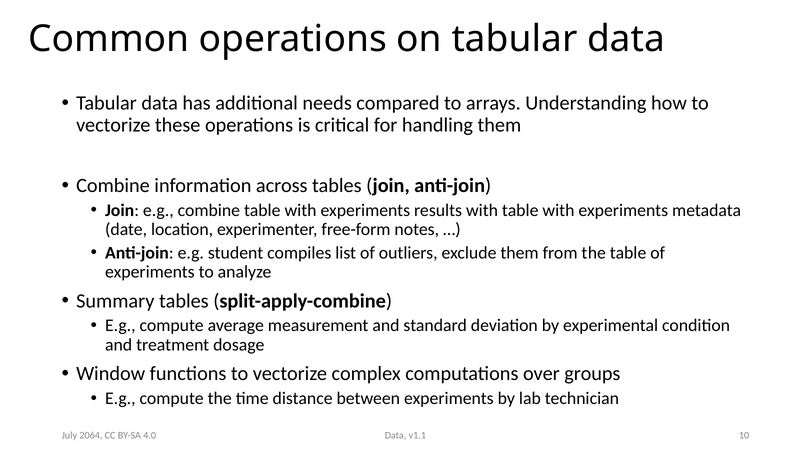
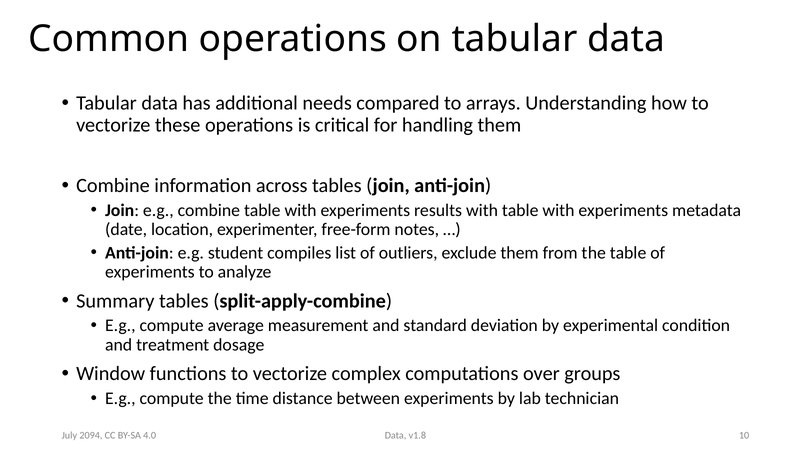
v1.1: v1.1 -> v1.8 (417, 436)
2064: 2064 -> 2094 (91, 436)
